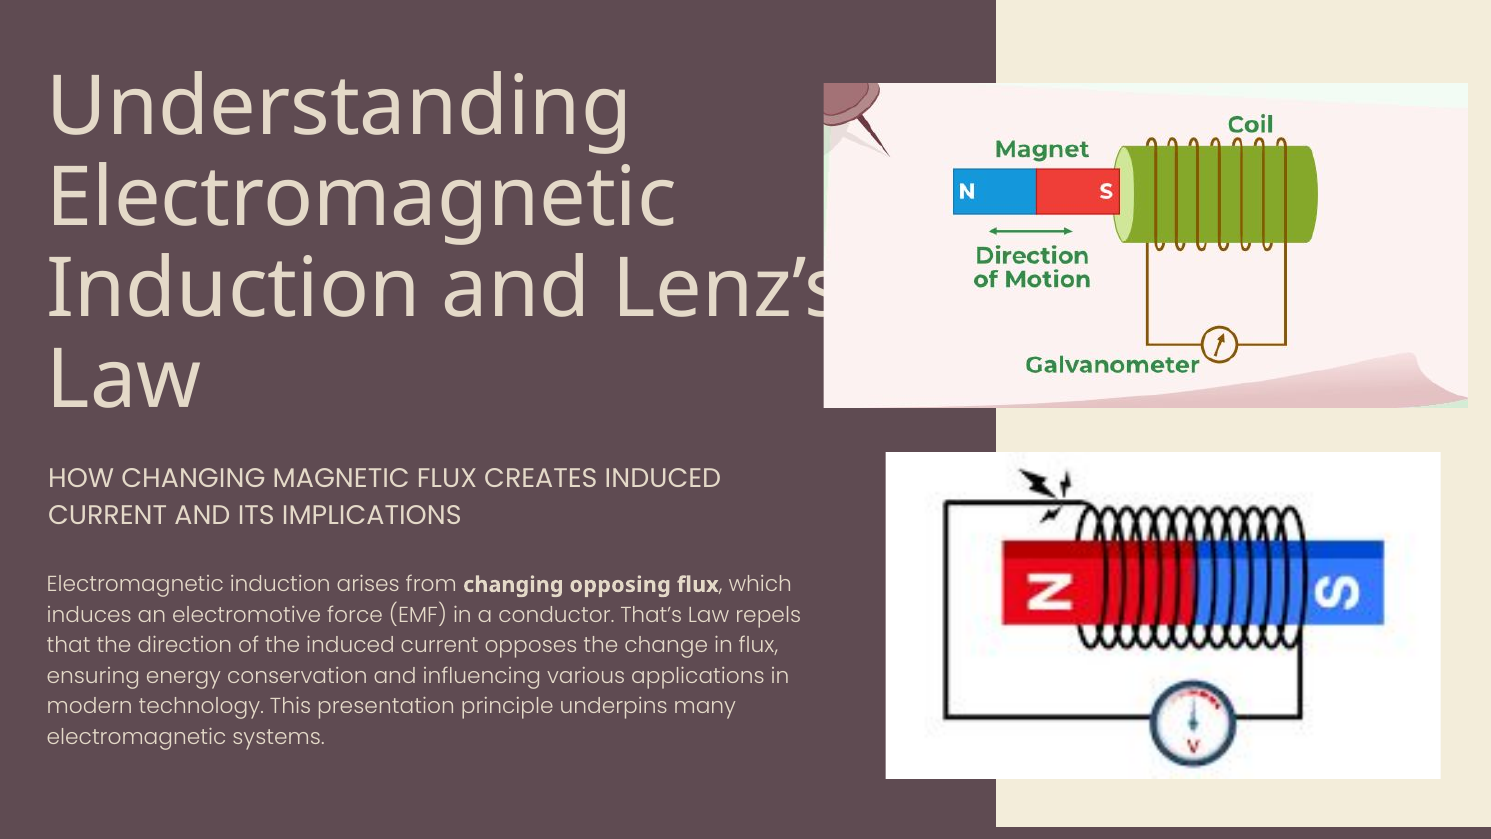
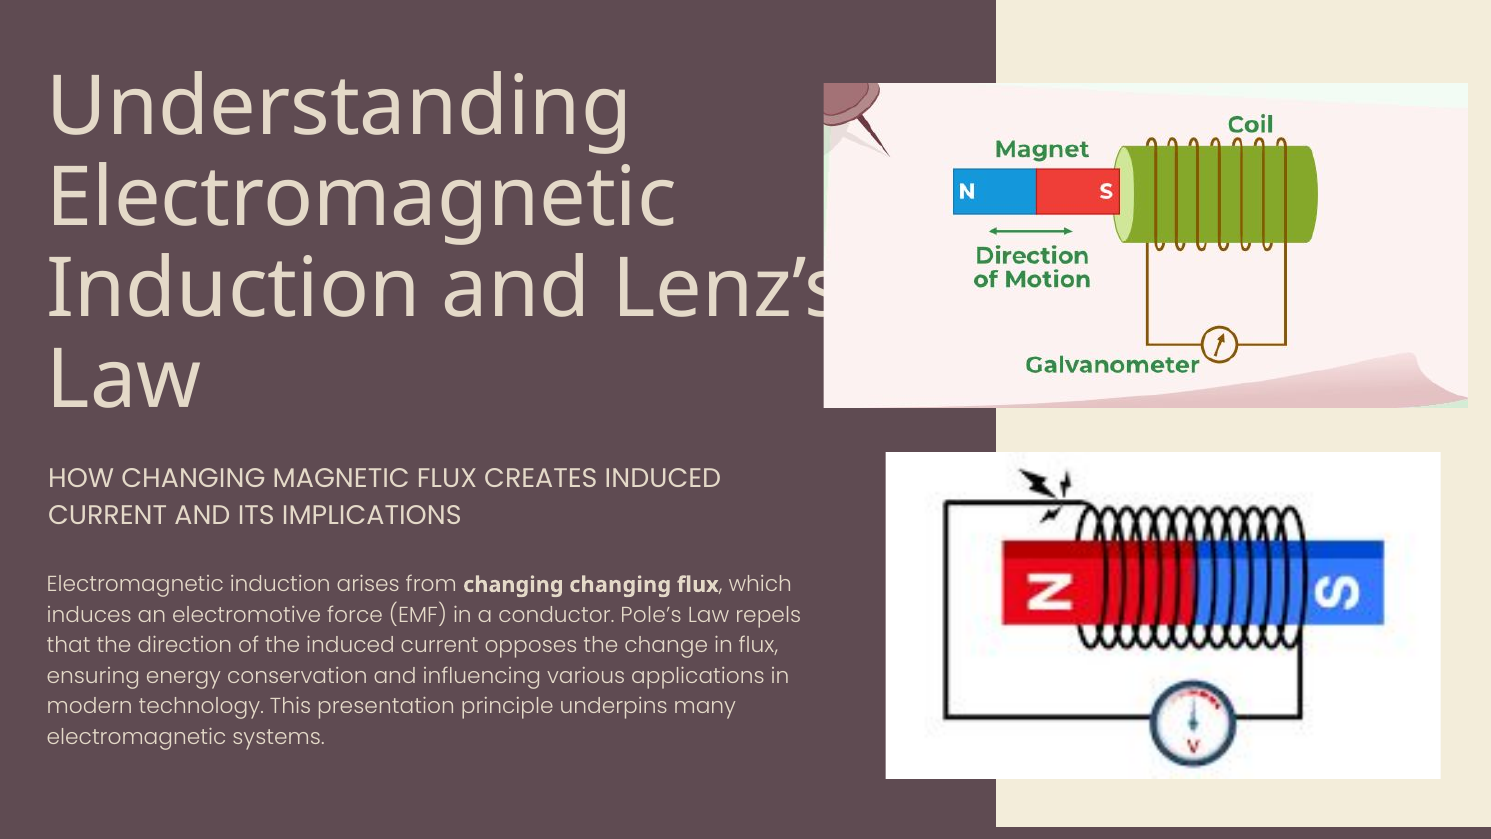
changing opposing: opposing -> changing (620, 585)
That’s: That’s -> Pole’s (651, 615)
